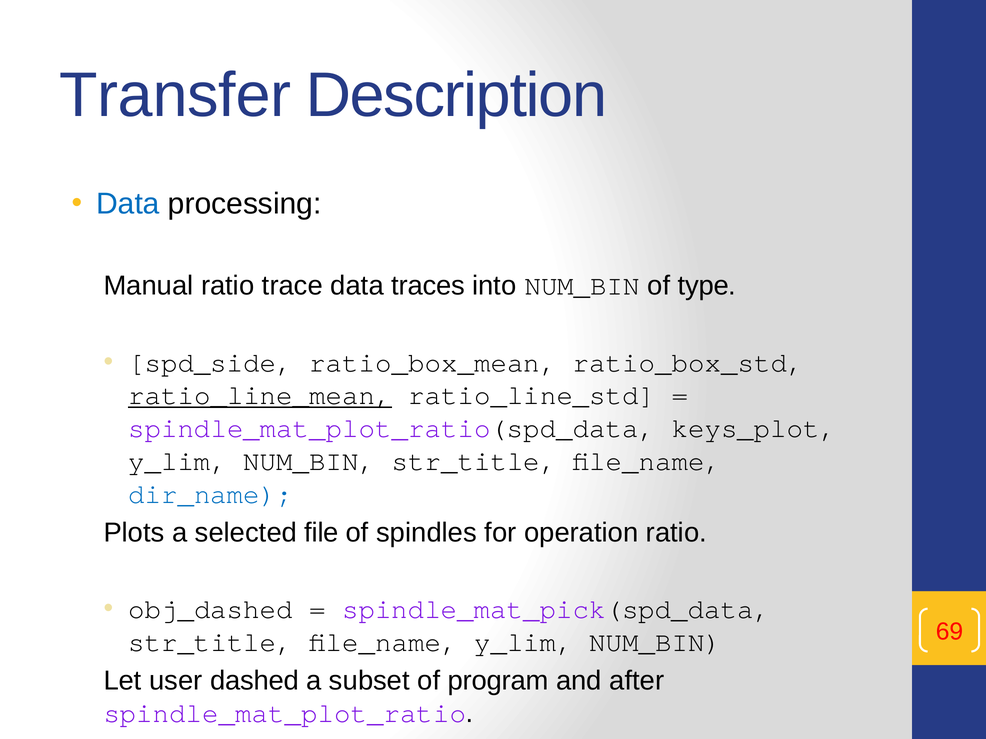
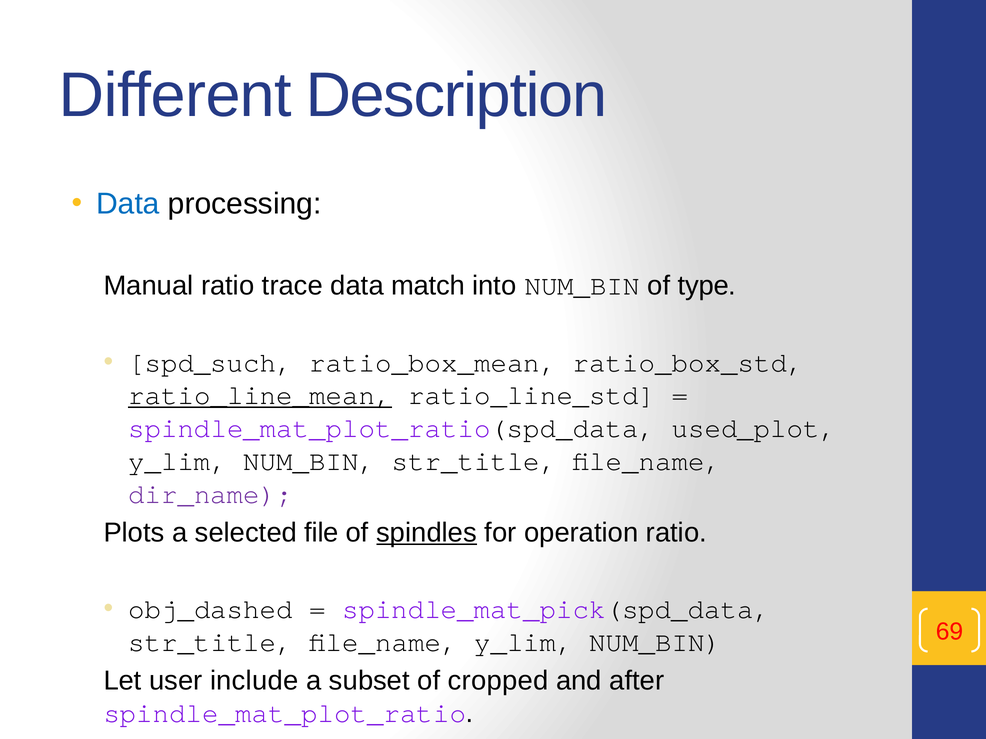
Transfer: Transfer -> Different (175, 96)
traces: traces -> match (428, 286)
spd_side: spd_side -> spd_such (210, 363)
keys_plot: keys_plot -> used_plot (754, 429)
dir_name colour: blue -> purple (210, 494)
spindles underline: none -> present (427, 533)
dashed: dashed -> include (254, 681)
program: program -> cropped (498, 681)
